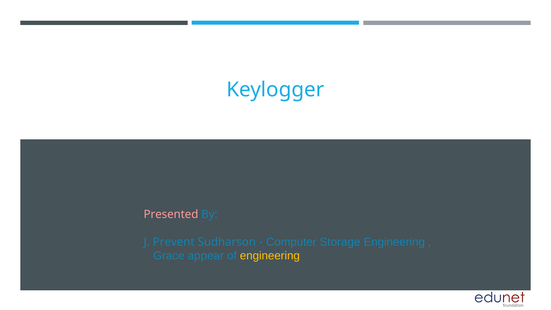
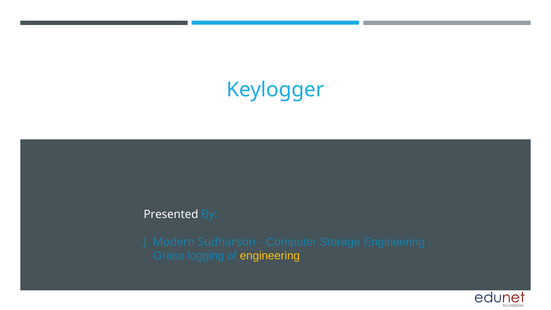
Presented colour: pink -> white (171, 214)
Prevent: Prevent -> Modern (174, 242)
appear: appear -> logging (206, 256)
